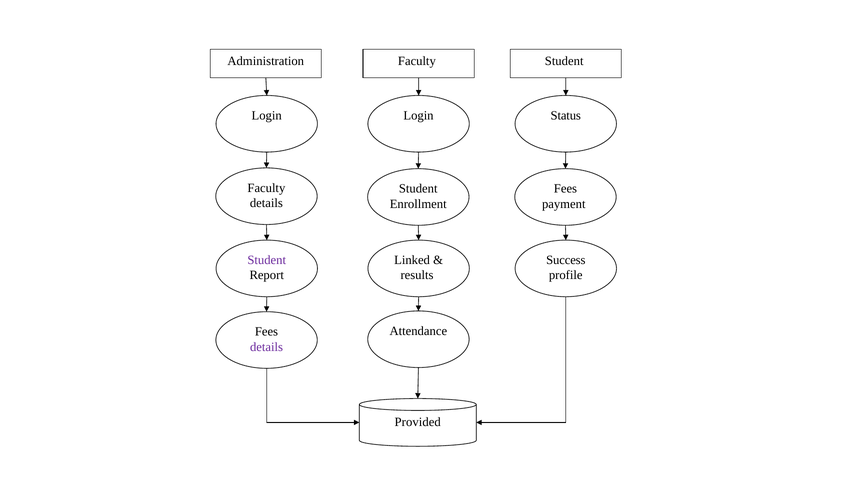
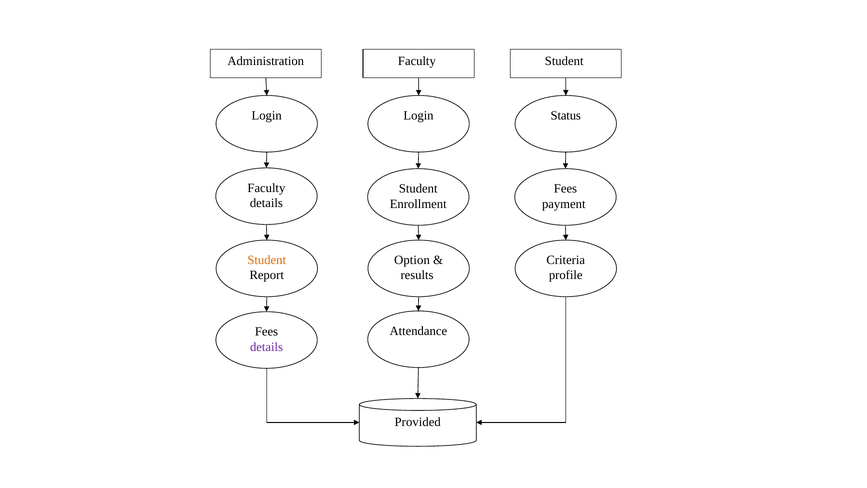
Student colour: purple -> orange (267, 260)
Linked: Linked -> Option (412, 260)
Success: Success -> Criteria (566, 260)
